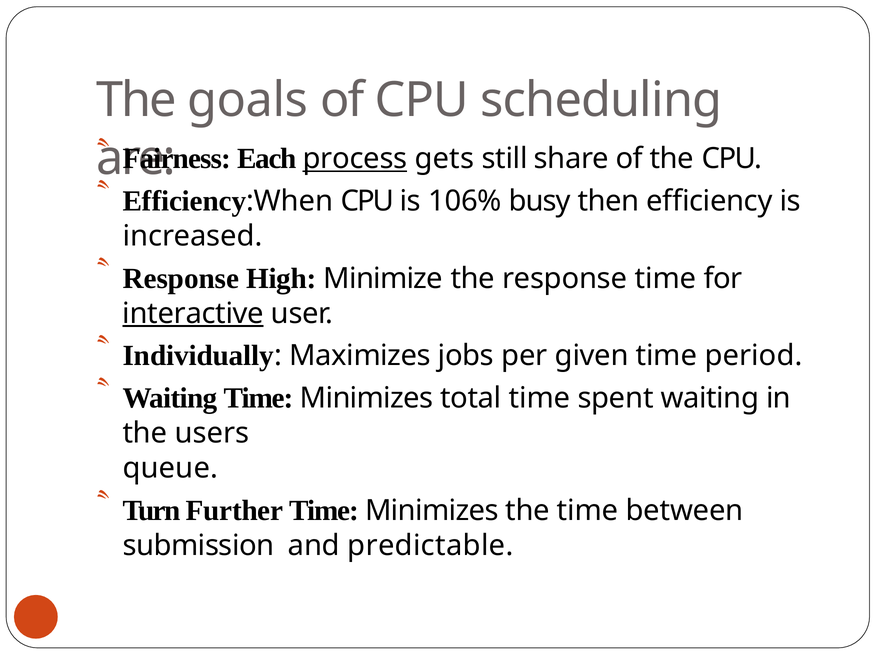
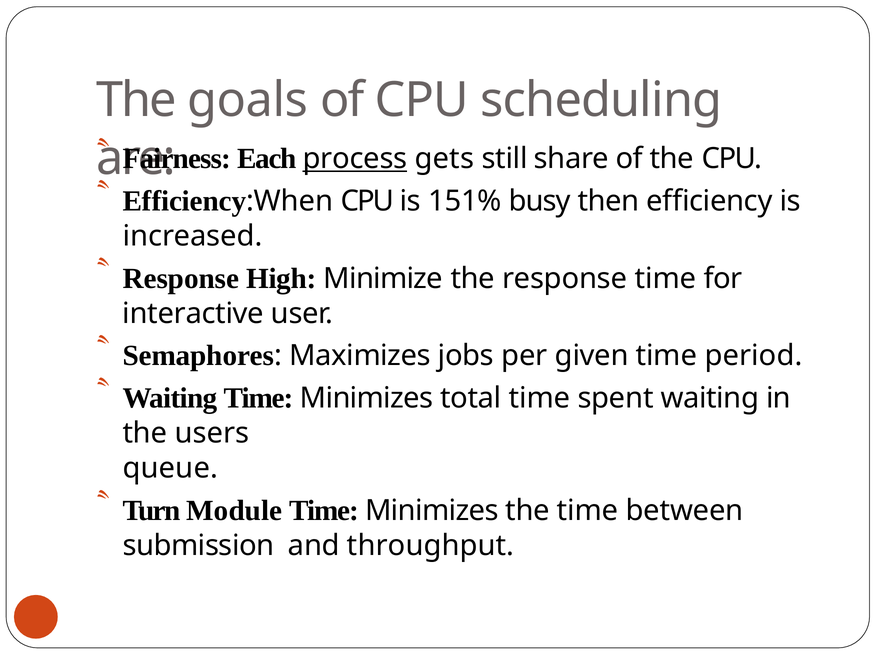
106%: 106% -> 151% (465, 201)
interactive underline: present -> none (193, 313)
Individually: Individually -> Semaphores (198, 356)
Further: Further -> Module (234, 511)
predictable: predictable -> throughput (431, 546)
